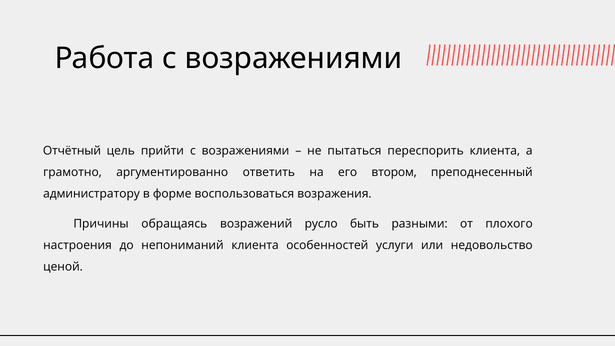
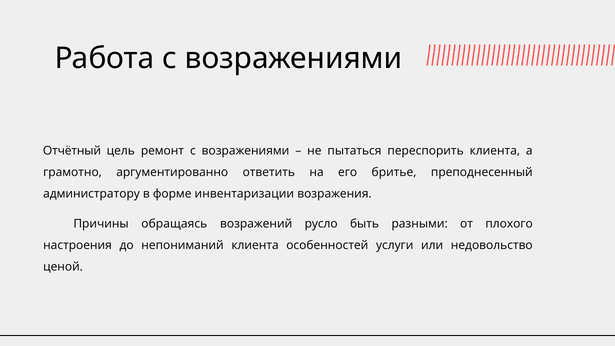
прийти: прийти -> ремонт (162, 151)
втором: втором -> бритье (394, 172)
воспользоваться: воспользоваться -> инвентаризации (244, 194)
